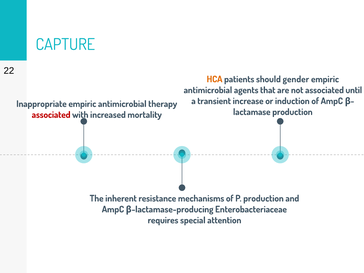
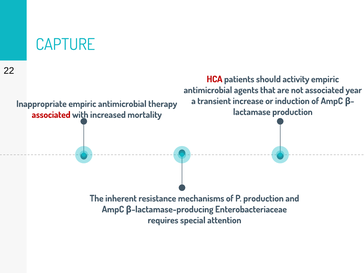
HCA colour: orange -> red (215, 79)
gender: gender -> activity (296, 79)
until: until -> year (354, 90)
